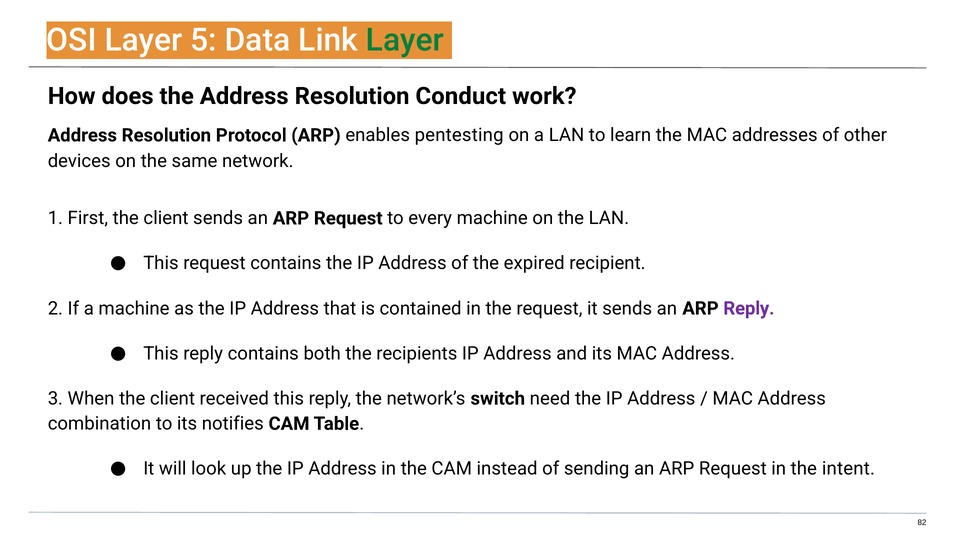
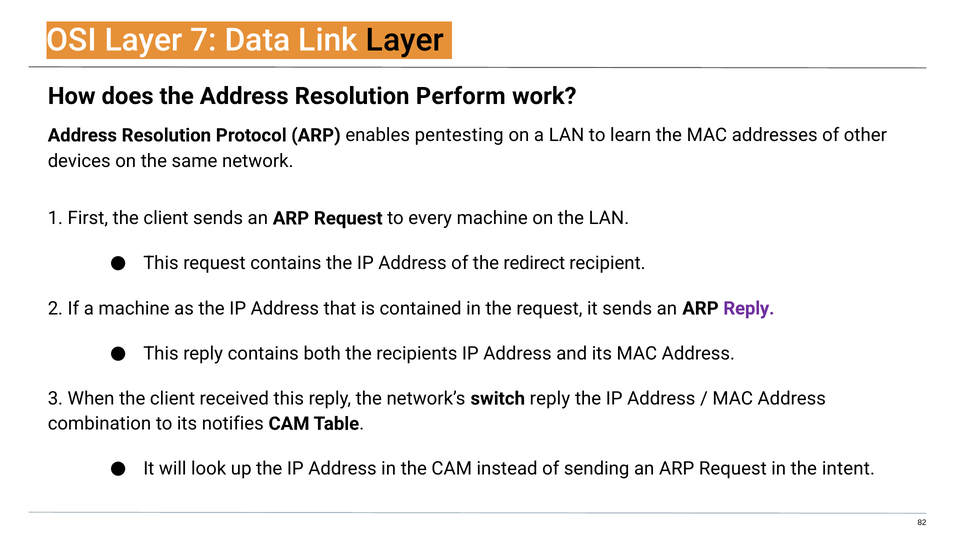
5: 5 -> 7 (203, 40)
Layer colour: green -> black (405, 40)
Conduct: Conduct -> Perform (461, 96)
expired: expired -> redirect (534, 263)
switch need: need -> reply (550, 399)
